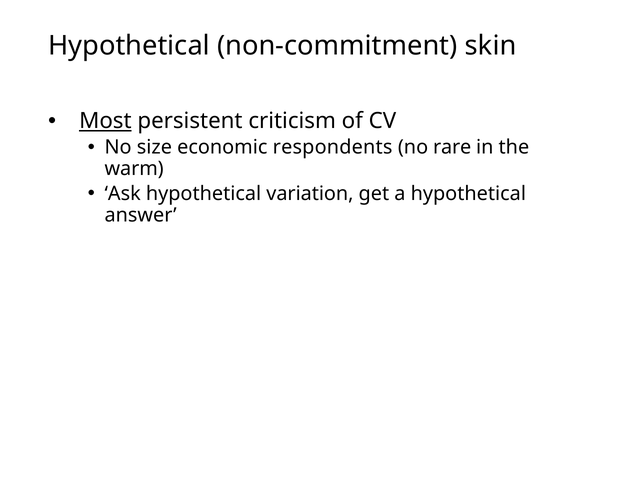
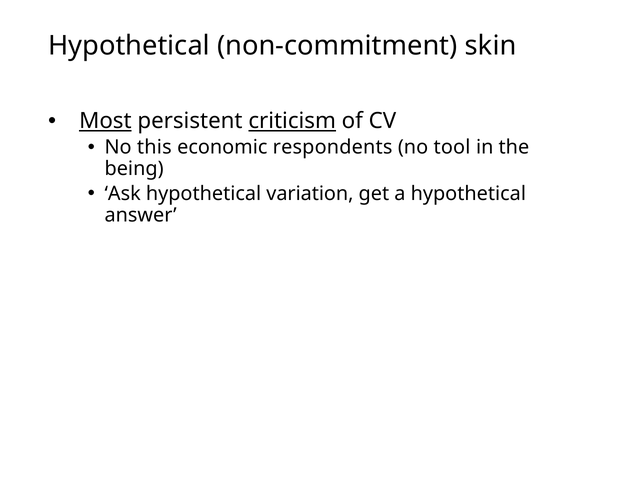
criticism underline: none -> present (292, 121)
size: size -> this (154, 147)
rare: rare -> tool (452, 147)
warm: warm -> being (134, 168)
